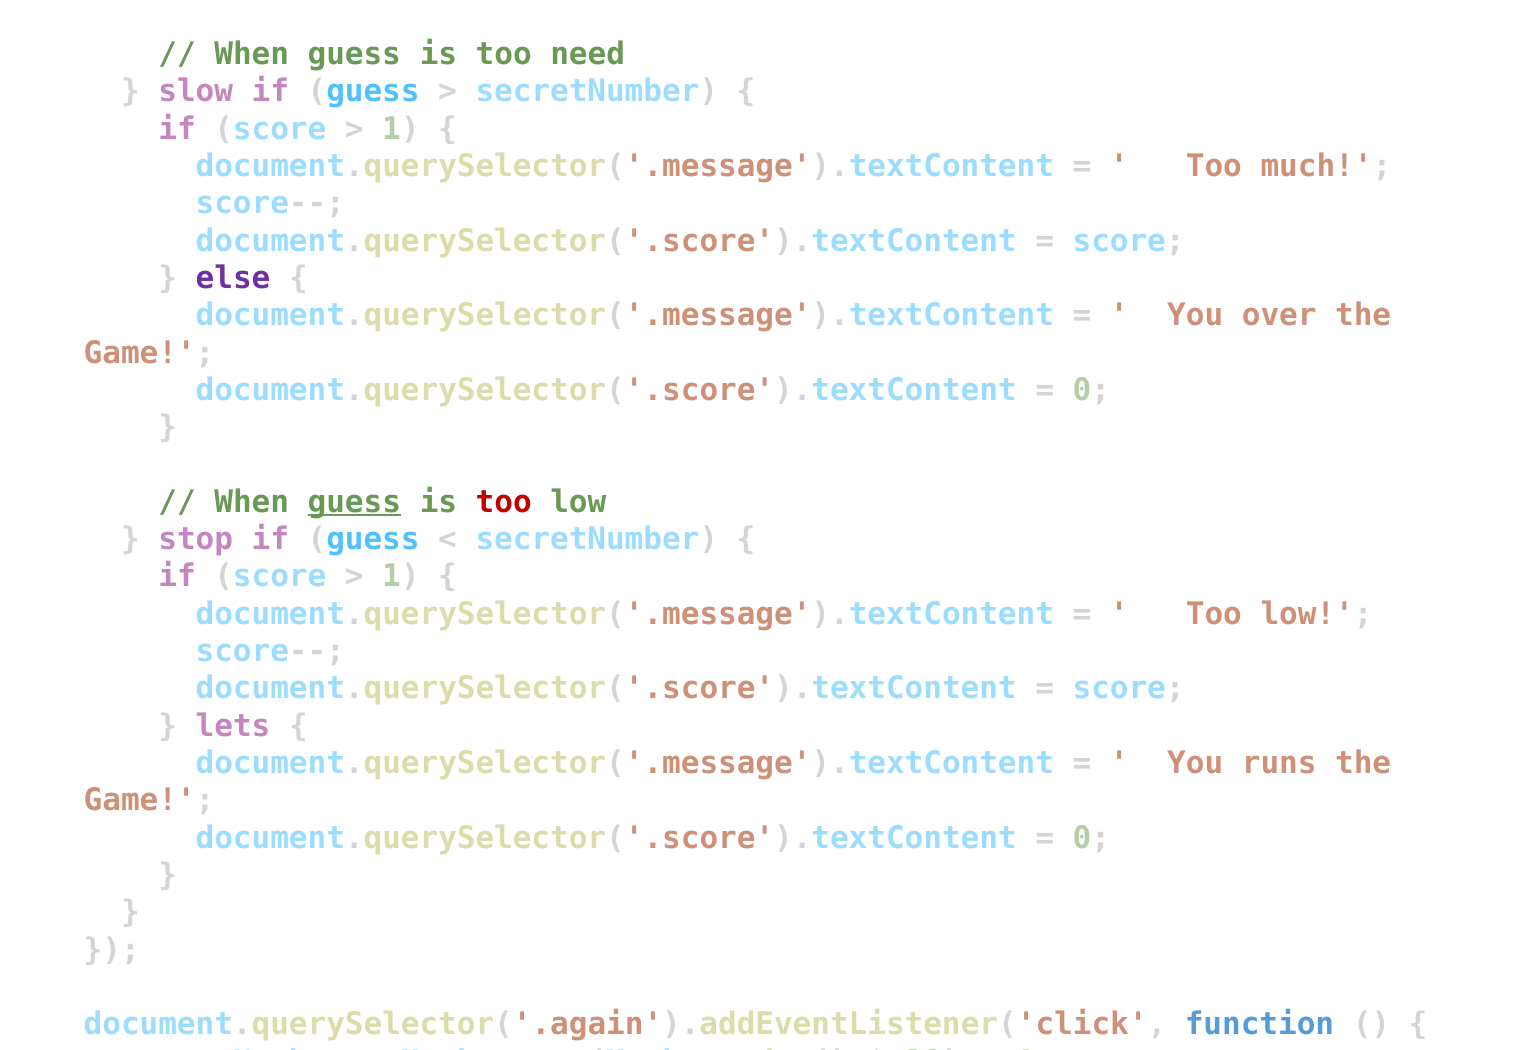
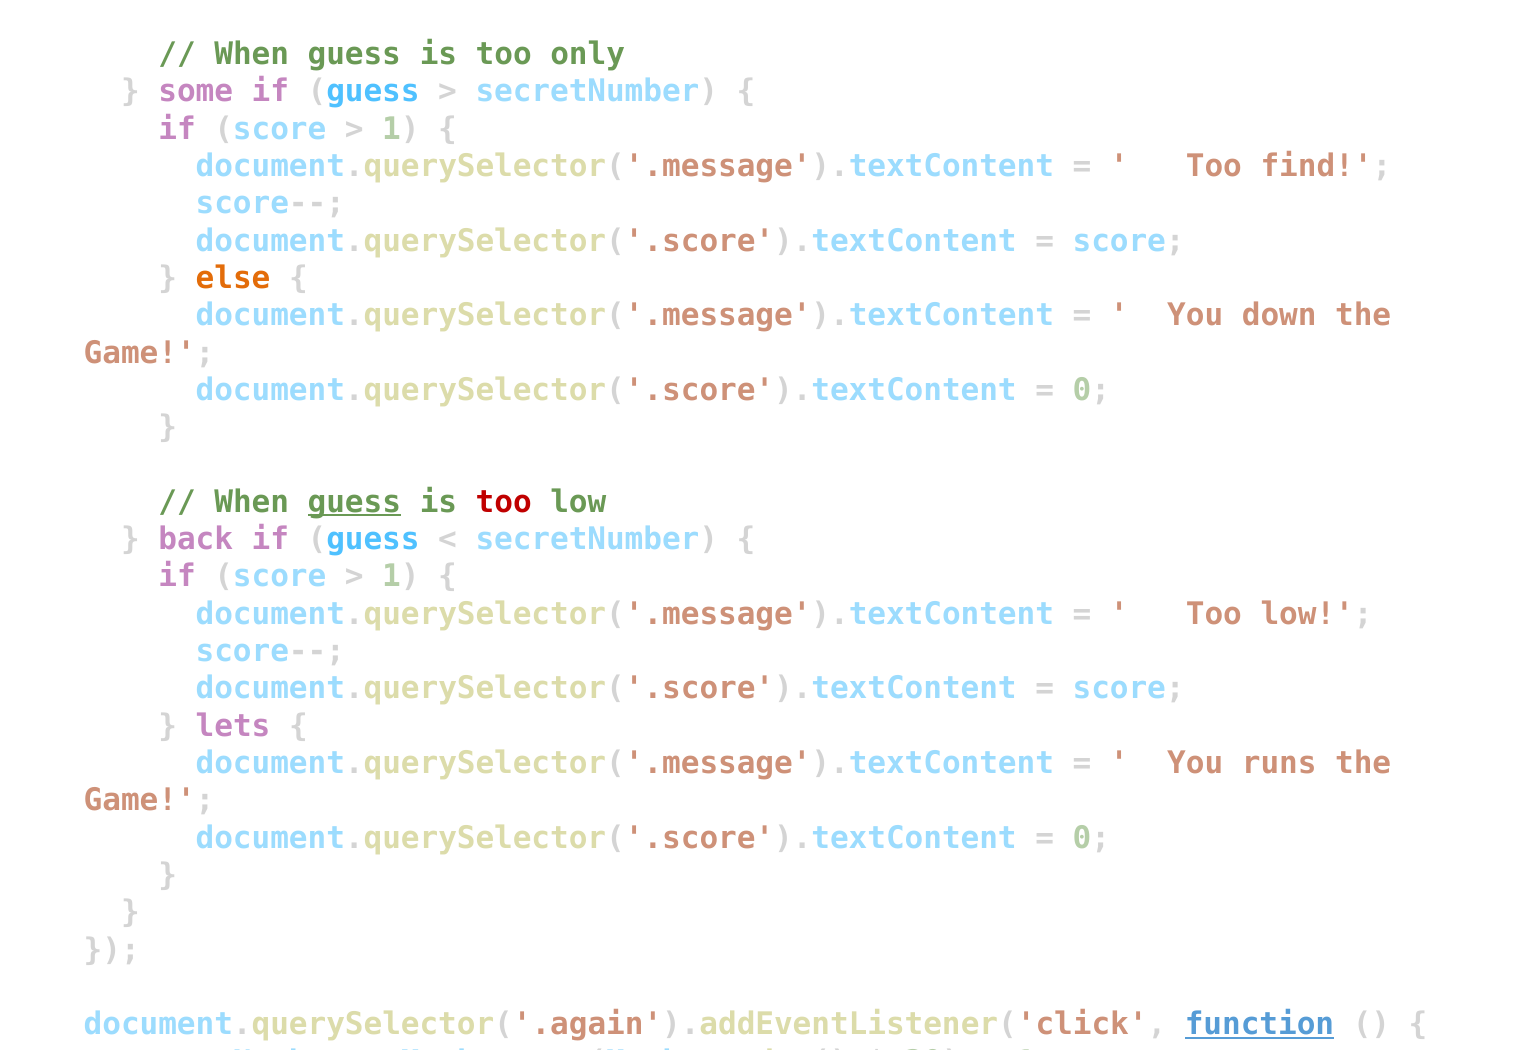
need: need -> only (588, 54)
slow: slow -> some (196, 92)
much: much -> find (1317, 166)
else colour: purple -> orange (233, 278)
over: over -> down (1279, 315)
stop: stop -> back (196, 539)
function underline: none -> present (1260, 1024)
